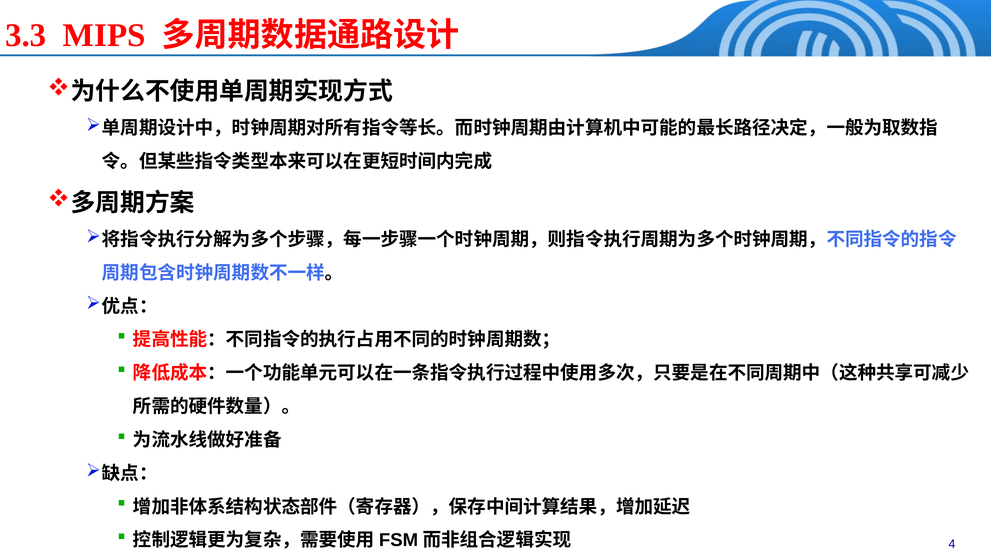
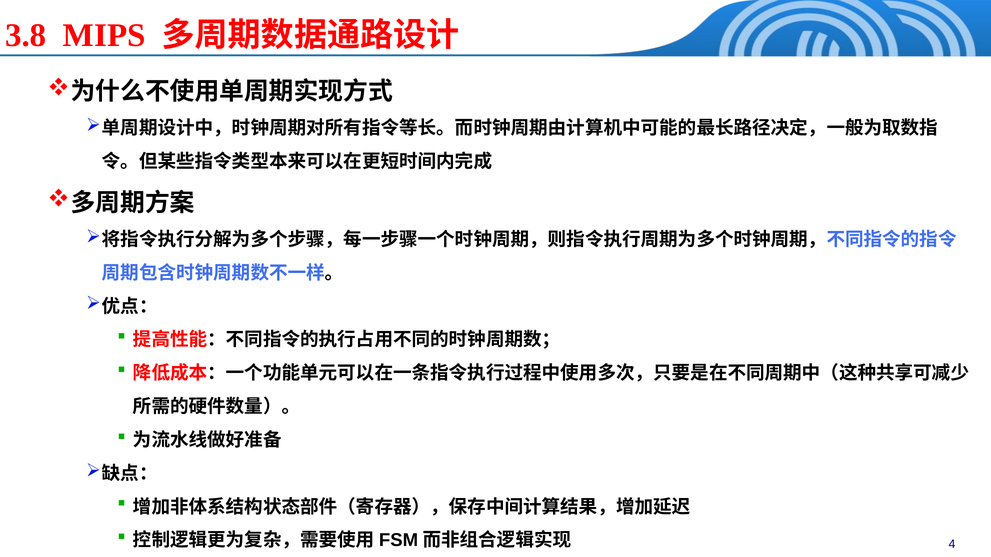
3.3: 3.3 -> 3.8 (26, 35)
